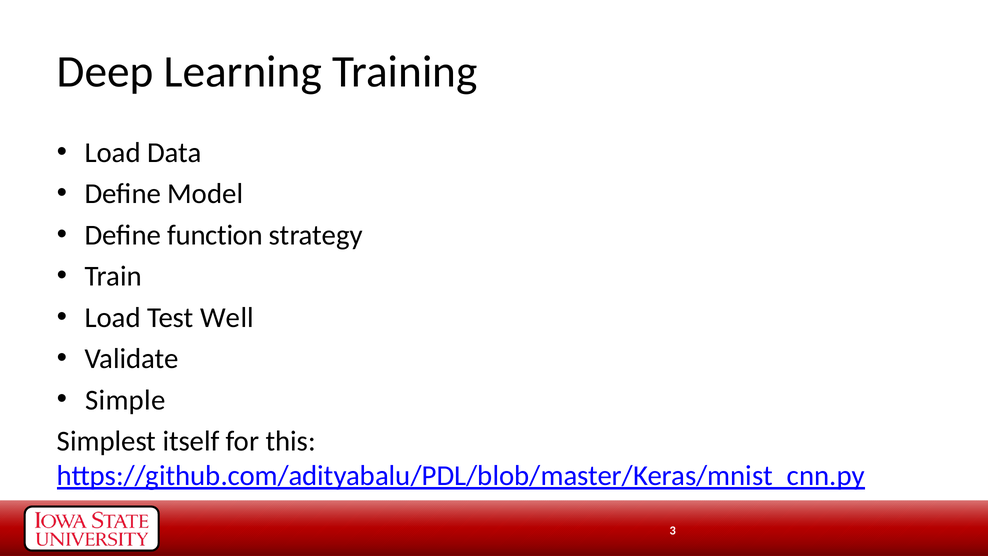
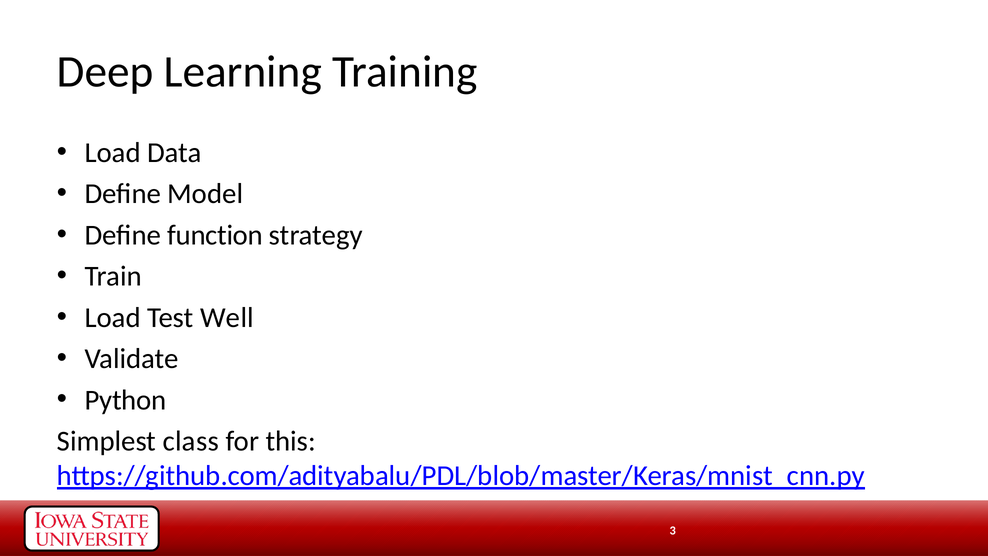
Simple: Simple -> Python (126, 400)
itself: itself -> class (191, 441)
